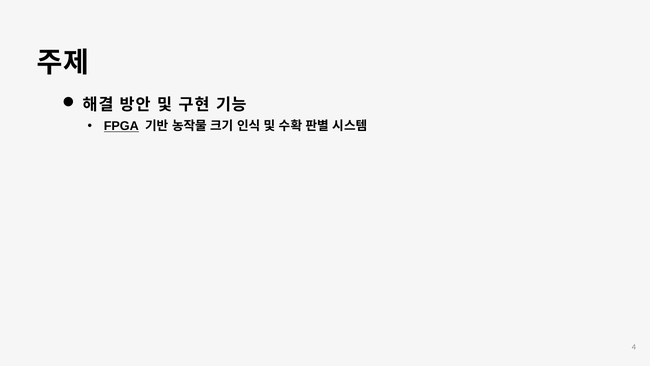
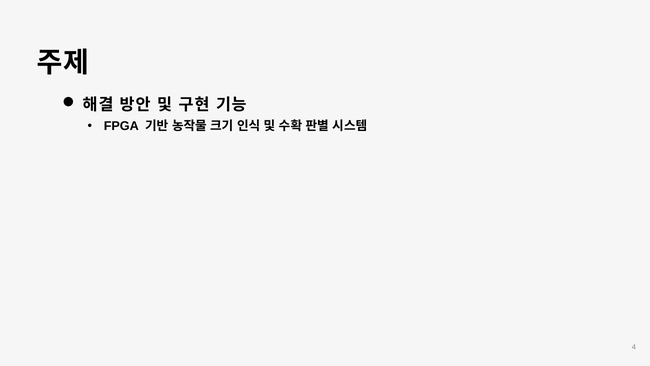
FPGA underline: present -> none (121, 126)
